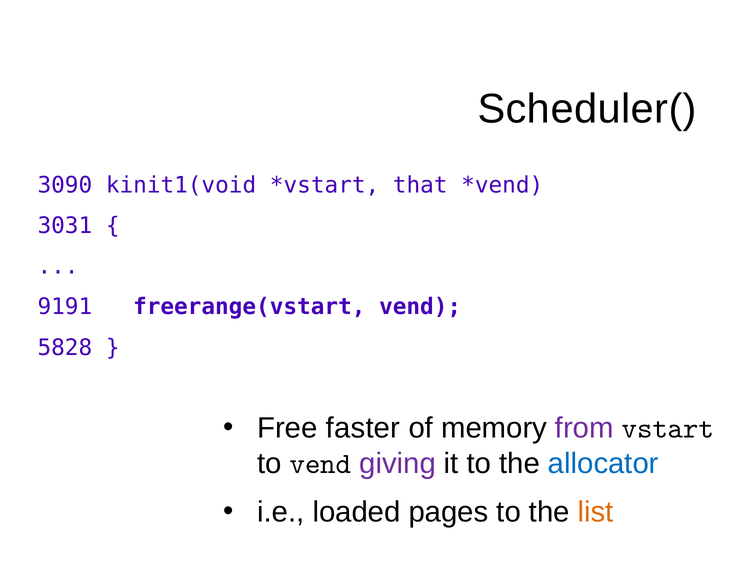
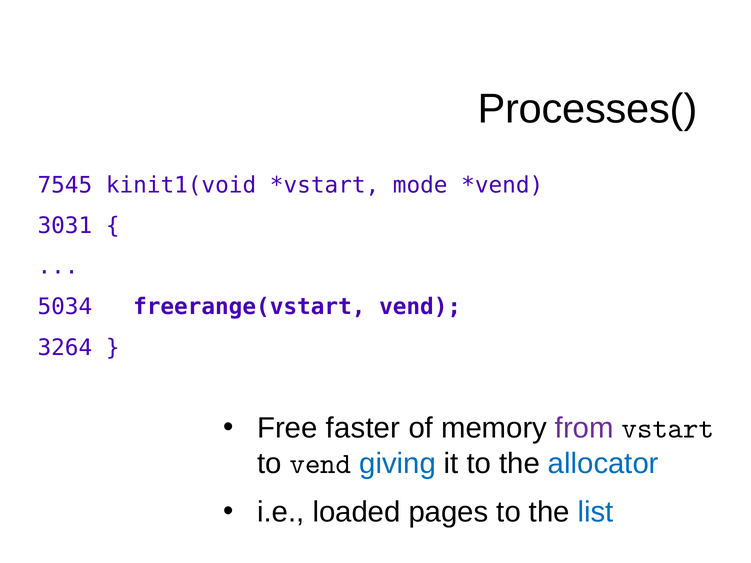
Scheduler(: Scheduler( -> Processes( (588, 109)
3090: 3090 -> 7545 (65, 185)
that: that -> mode (420, 185)
9191: 9191 -> 5034 (65, 307)
5828: 5828 -> 3264 (65, 348)
giving colour: purple -> blue (398, 464)
list colour: orange -> blue (596, 512)
